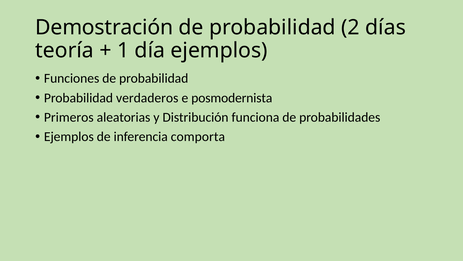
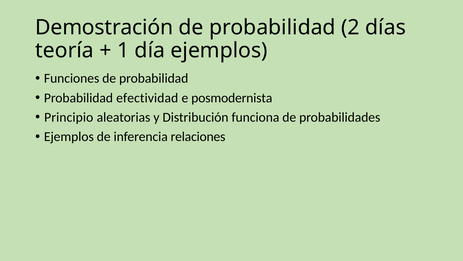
verdaderos: verdaderos -> efectividad (147, 98)
Primeros: Primeros -> Principio (69, 117)
comporta: comporta -> relaciones (198, 137)
